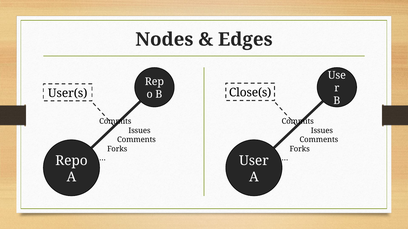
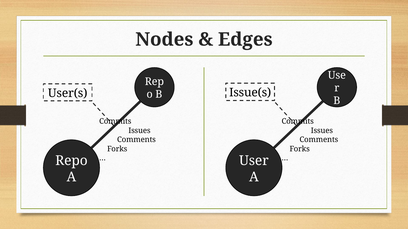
Close(s: Close(s -> Issue(s (250, 93)
